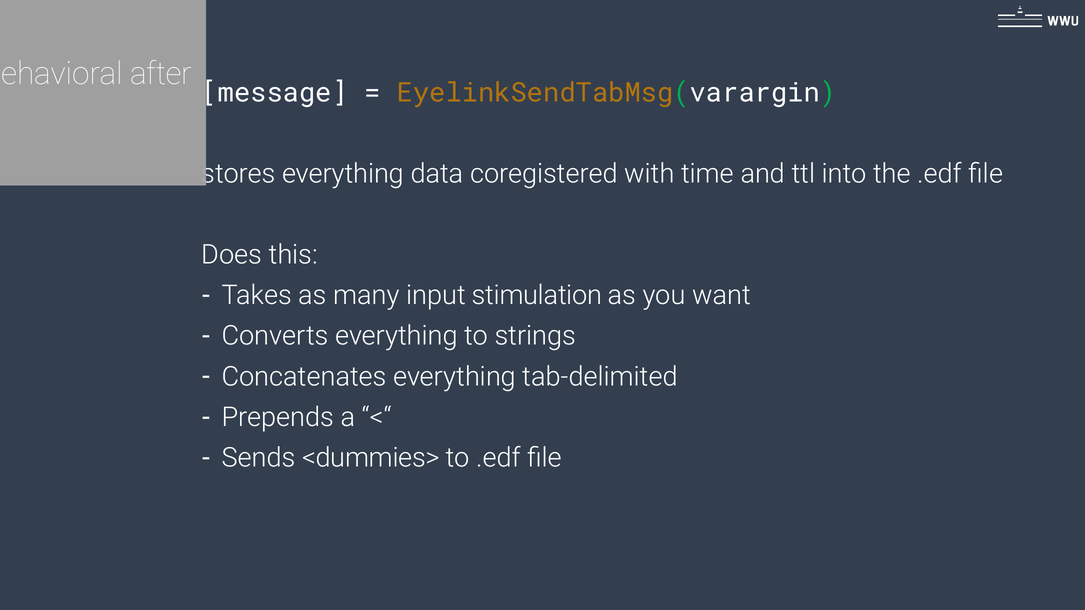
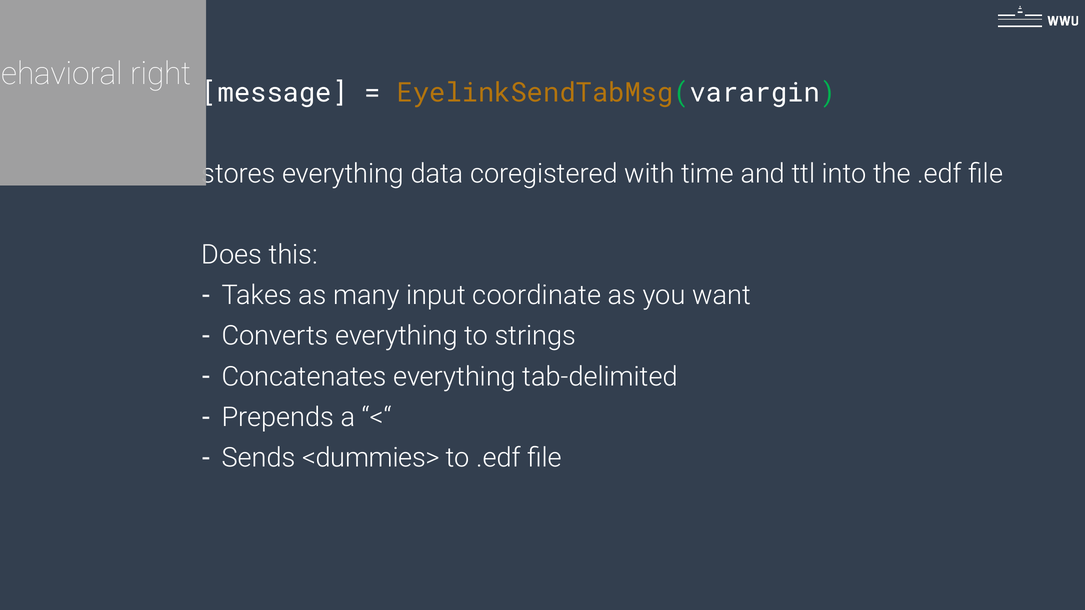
after: after -> right (161, 74)
stimulation: stimulation -> coordinate (537, 296)
